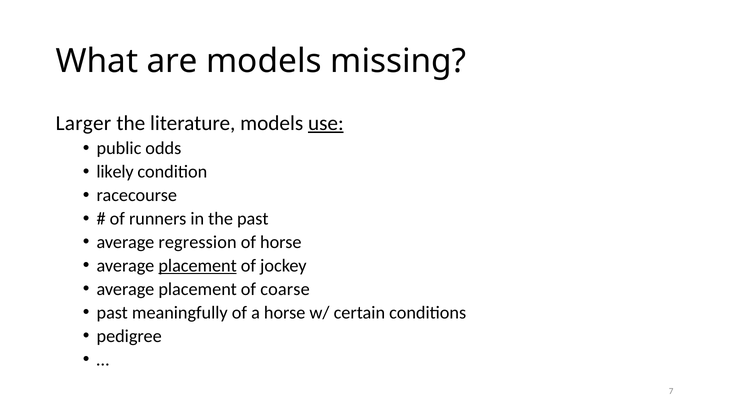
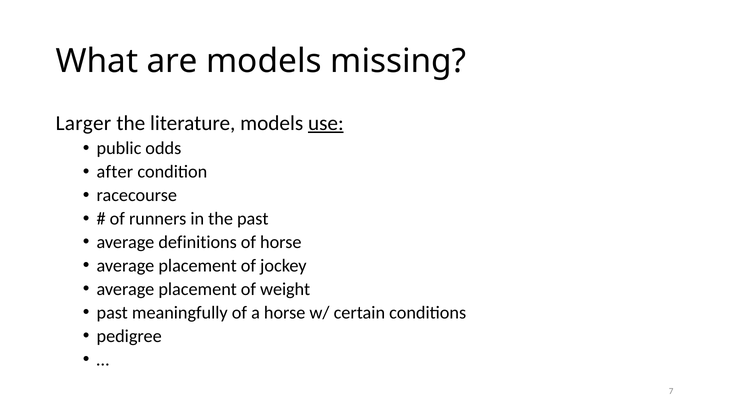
likely: likely -> after (115, 172)
regression: regression -> definitions (198, 242)
placement underline: present -> none (198, 266)
coarse: coarse -> weight (285, 289)
